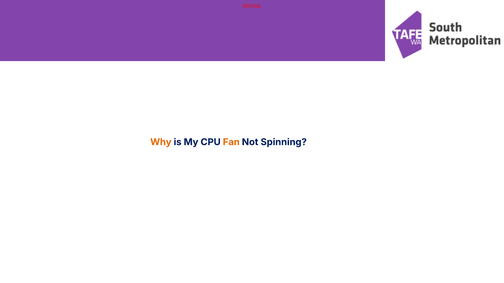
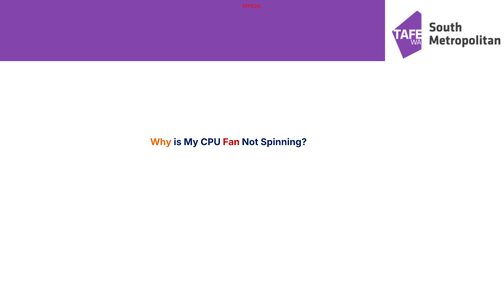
Fan colour: orange -> red (231, 142)
